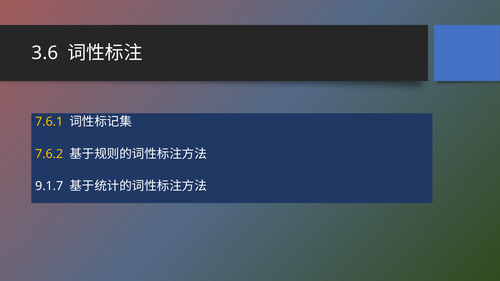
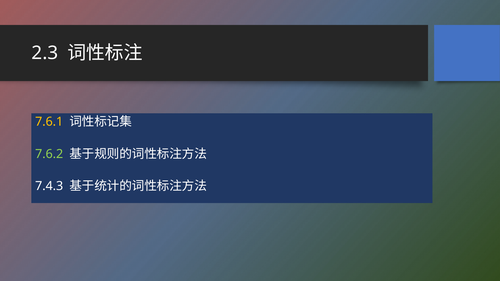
3.6: 3.6 -> 2.3 (45, 53)
7.6.2 colour: yellow -> light green (49, 154)
9.1.7: 9.1.7 -> 7.4.3 (49, 186)
